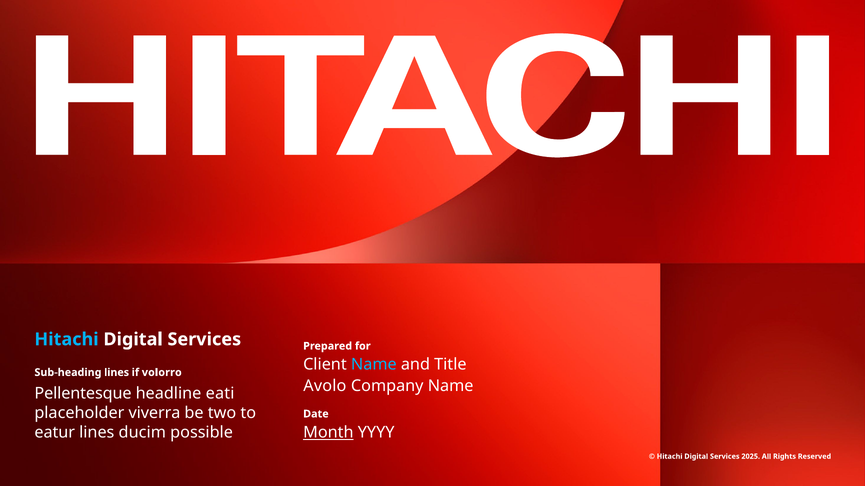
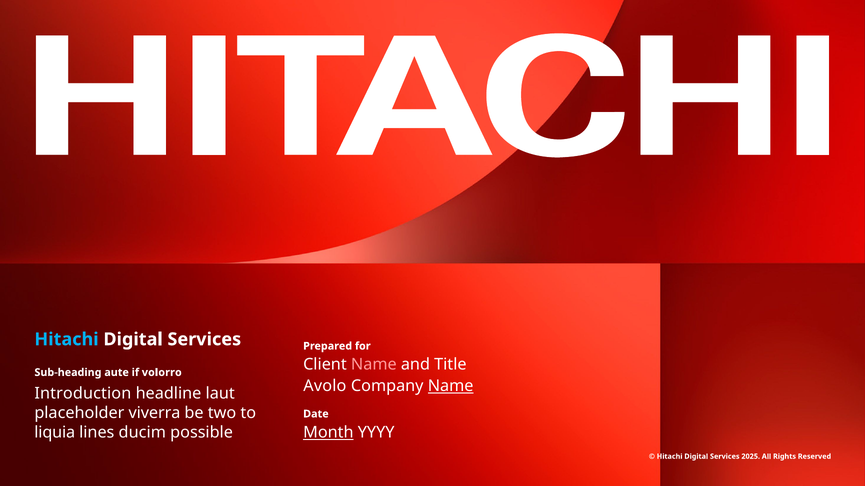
Name colour: light blue -> pink (374, 365)
Sub-heading lines: lines -> aute (117, 373)
Name underline: none -> present (451, 386)
Pellentesque: Pellentesque -> Introduction (83, 394)
eati: eati -> laut (220, 394)
eatur: eatur -> liquia (55, 433)
